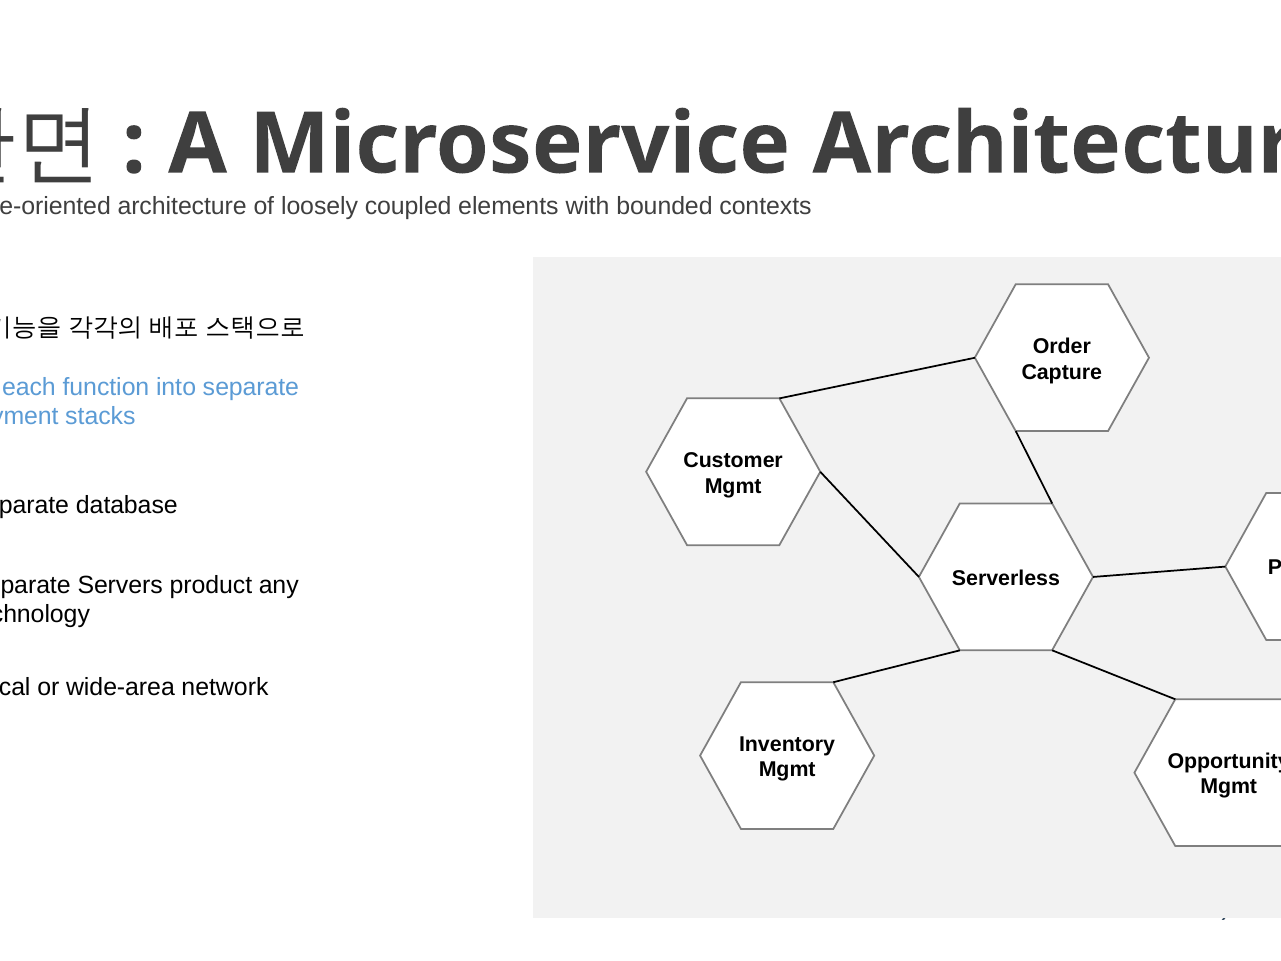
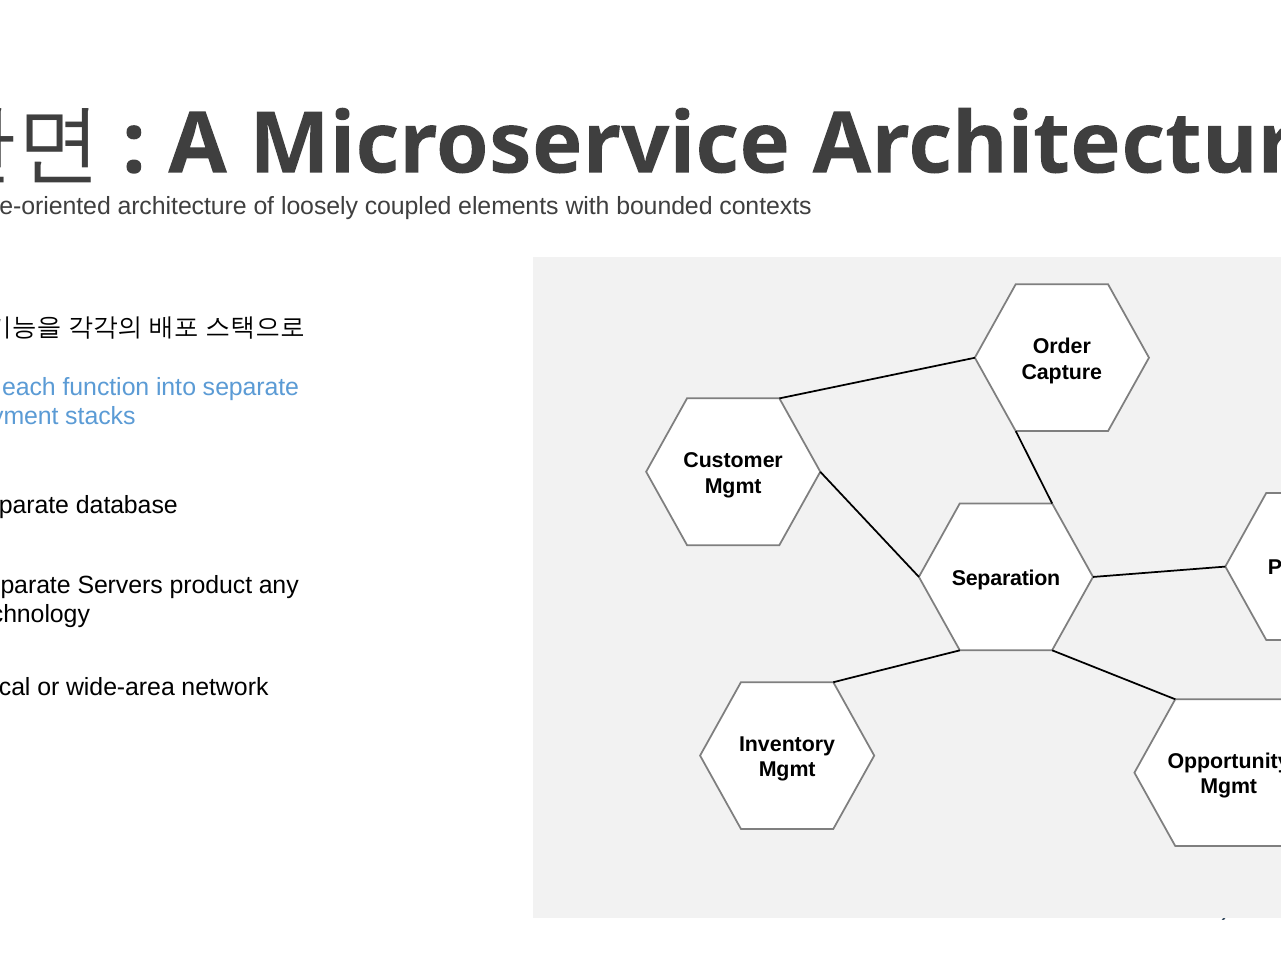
Serverless: Serverless -> Separation (1006, 578)
